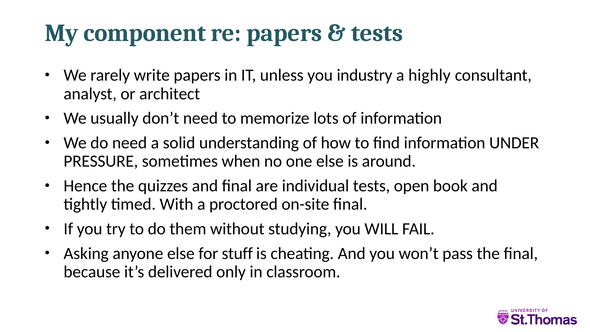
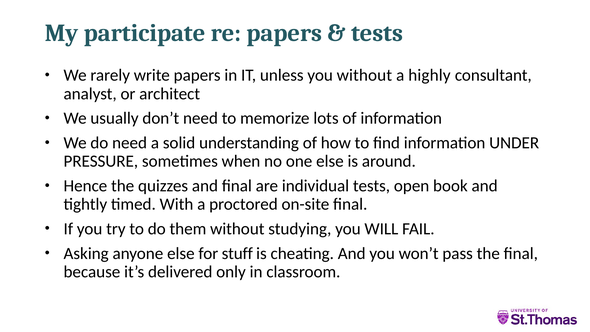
component: component -> participate (145, 33)
you industry: industry -> without (364, 75)
